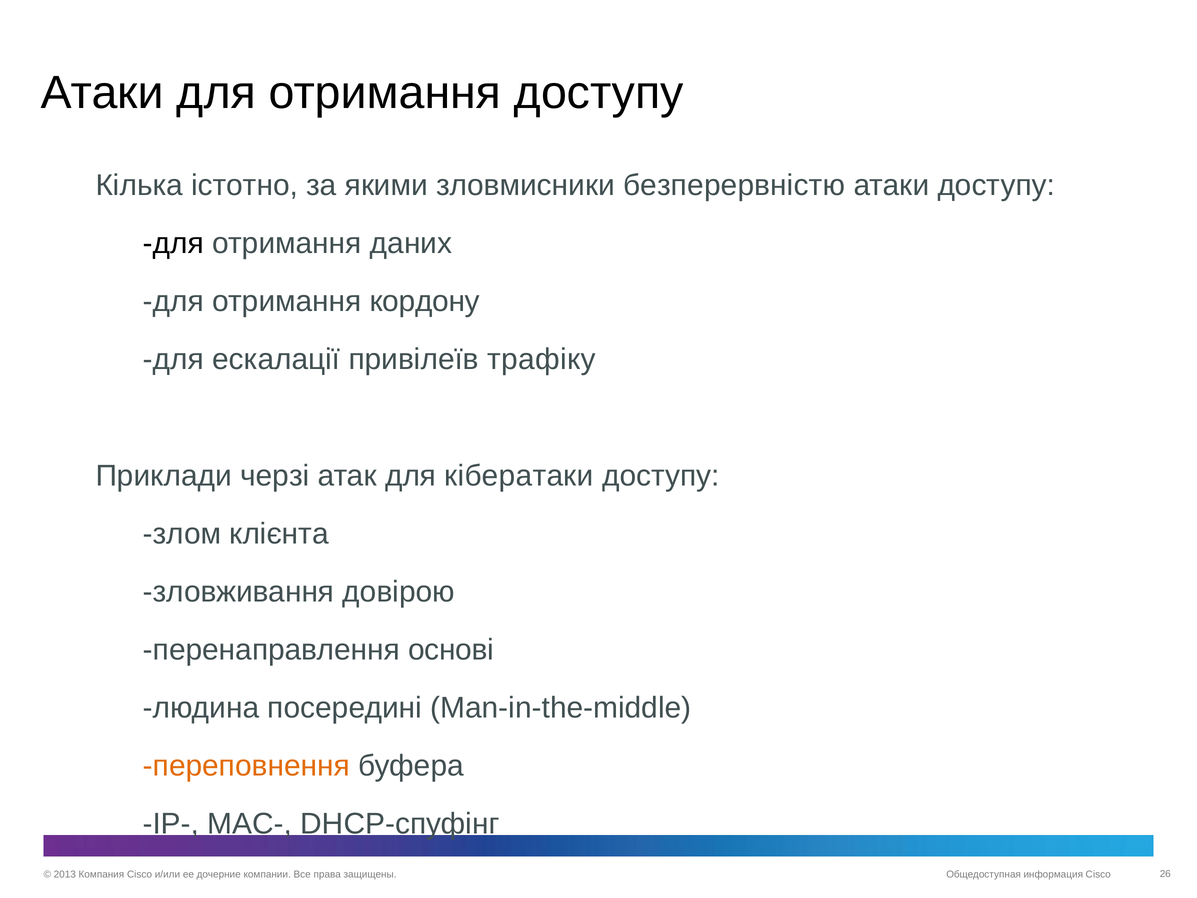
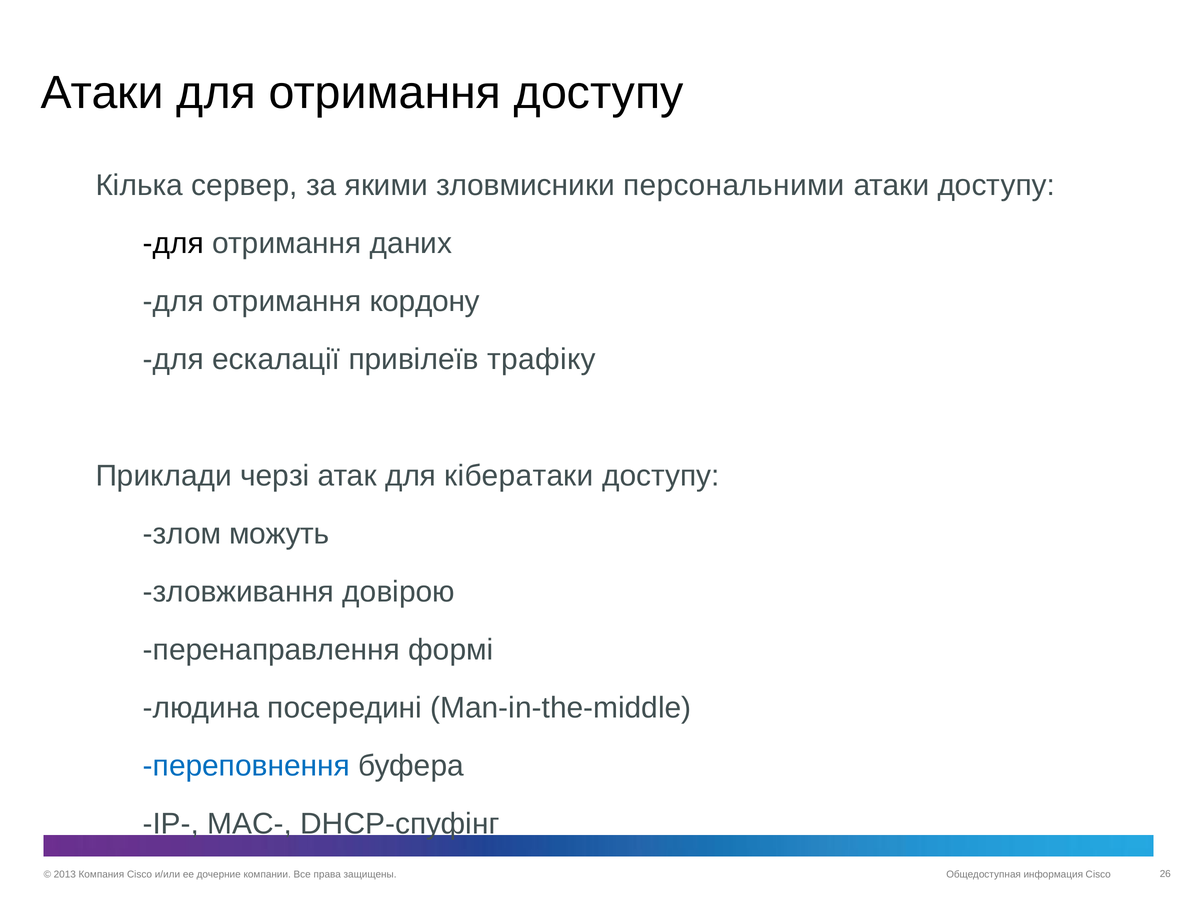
істотно: істотно -> сервер (244, 185)
безперервністю: безперервністю -> персональними (734, 185)
клієнта: клієнта -> можуть (279, 534)
основі: основі -> формі (451, 650)
переповнення colour: orange -> blue (246, 766)
